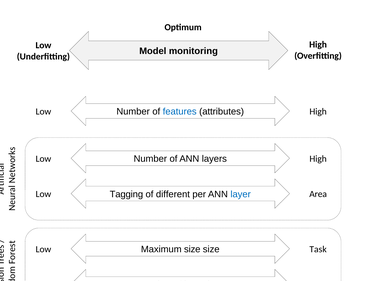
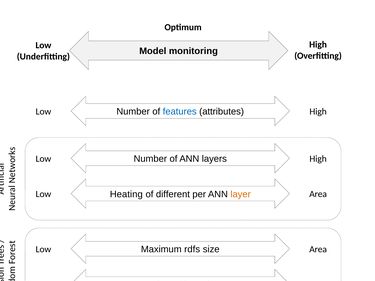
Tagging: Tagging -> Heating (126, 194)
layer colour: blue -> orange (241, 194)
Maximum size: size -> rdfs (192, 250)
Task: Task -> Area (318, 249)
